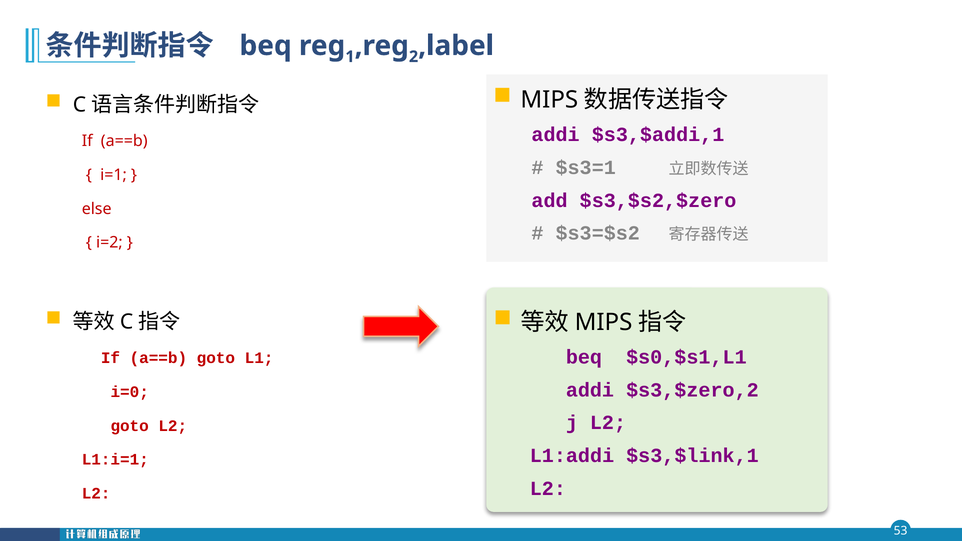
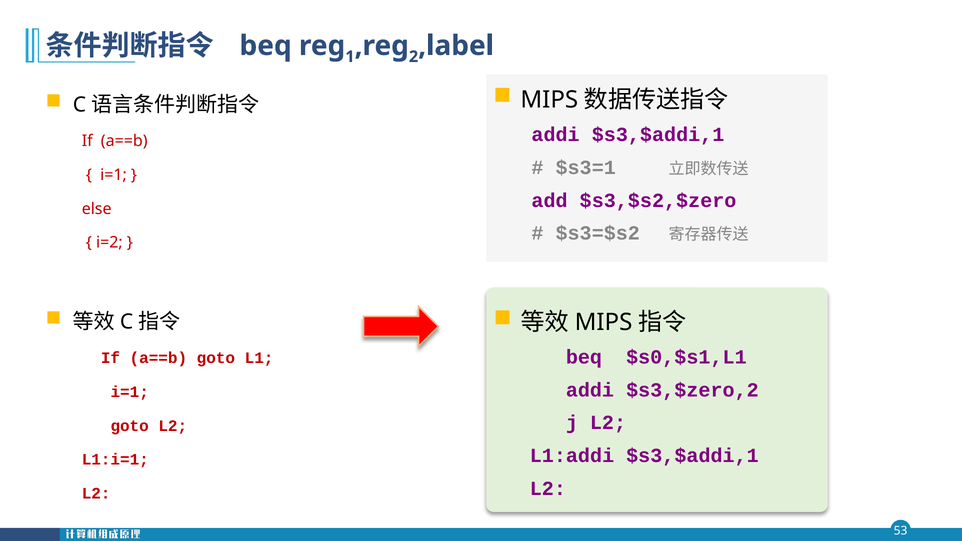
i=0: i=0 -> i=1 (130, 392)
L1:addi $s3,$link,1: $s3,$link,1 -> $s3,$addi,1 (692, 456)
